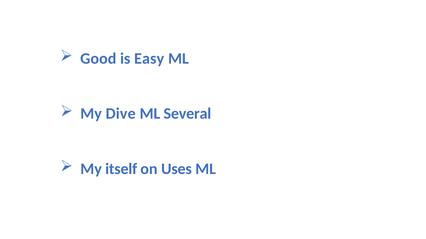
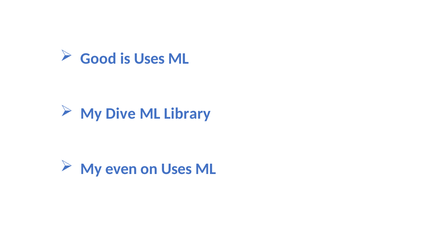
is Easy: Easy -> Uses (149, 59)
Several: Several -> Library (187, 114)
itself: itself -> even (121, 169)
